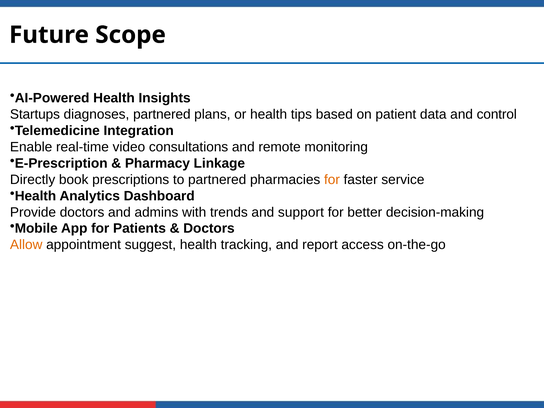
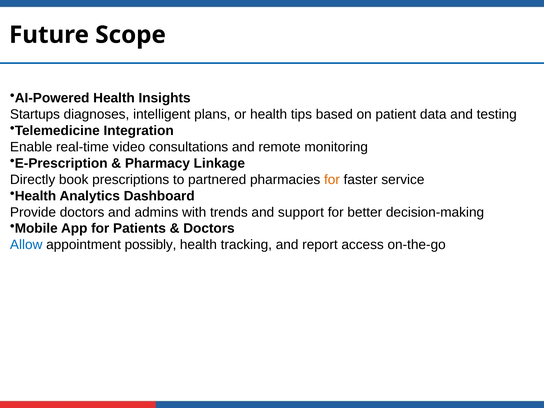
diagnoses partnered: partnered -> intelligent (162, 114)
control: control -> testing (497, 114)
Allow colour: orange -> blue (26, 245)
suggest: suggest -> possibly (150, 245)
